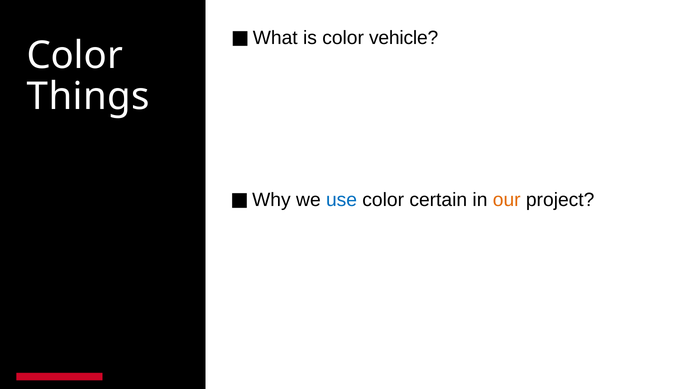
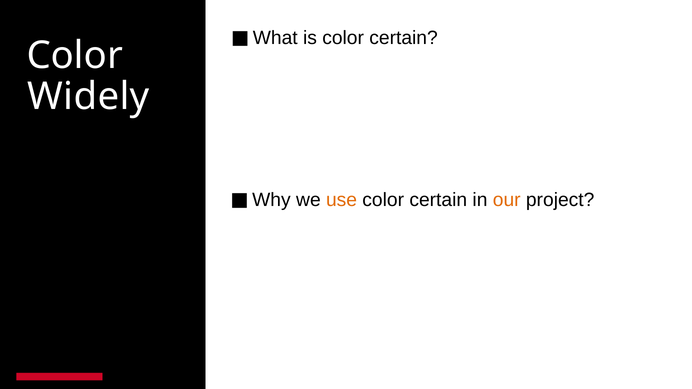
is color vehicle: vehicle -> certain (404, 38)
Things: Things -> Widely (88, 97)
use colour: blue -> orange (342, 200)
